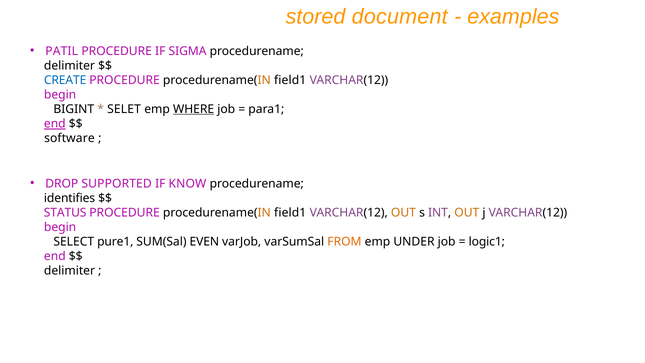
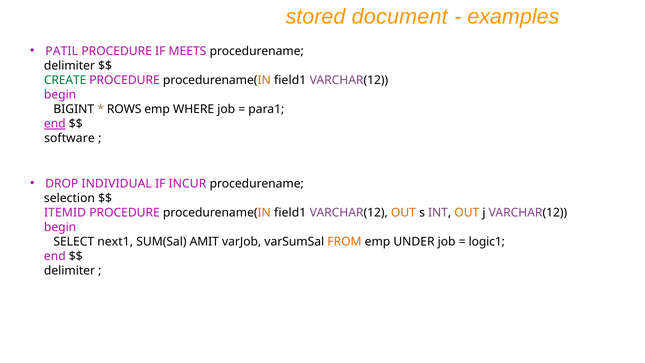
SIGMA: SIGMA -> MEETS (187, 51)
CREATE colour: blue -> green (65, 80)
SELET: SELET -> ROWS (124, 109)
WHERE underline: present -> none (194, 109)
SUPPORTED: SUPPORTED -> INDIVIDUAL (117, 183)
KNOW: KNOW -> INCUR (187, 183)
identifies: identifies -> selection (69, 198)
STATUS: STATUS -> ITEMID (65, 212)
pure1: pure1 -> next1 (115, 242)
EVEN: EVEN -> AMIT (204, 242)
